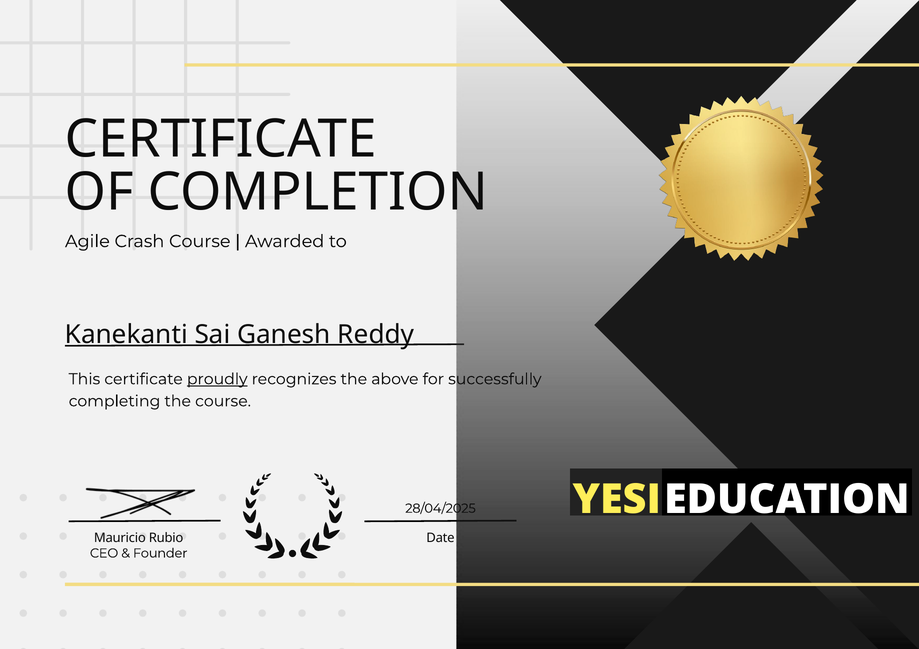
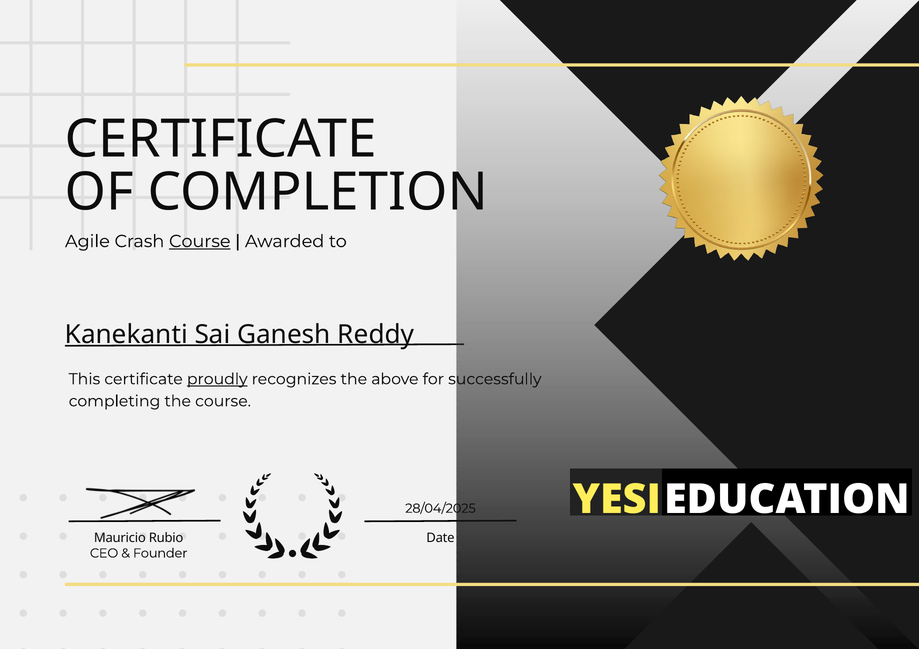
Course underline: none -> present (200, 241)
